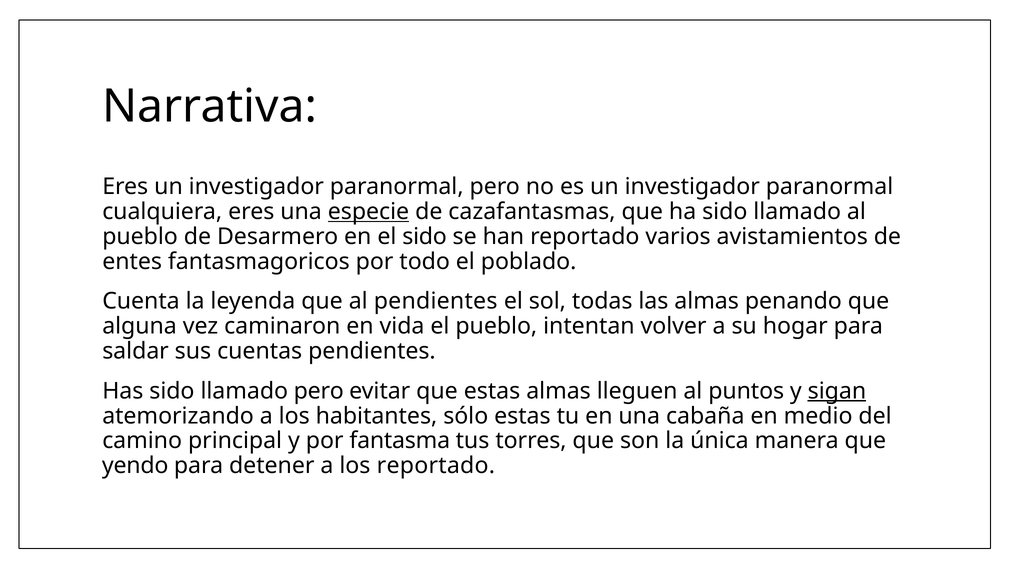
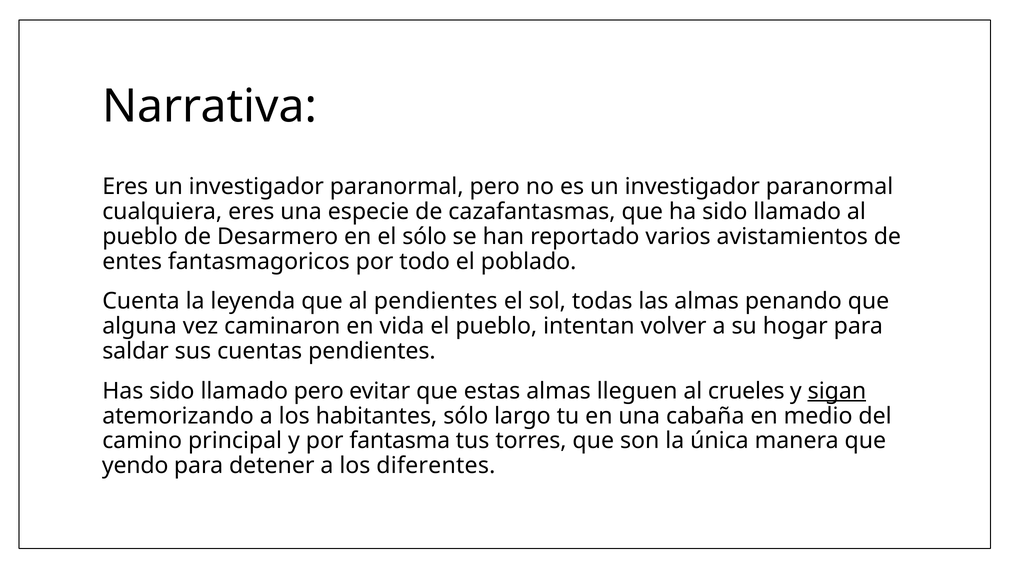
especie underline: present -> none (368, 212)
el sido: sido -> sólo (425, 237)
puntos: puntos -> crueles (746, 391)
sólo estas: estas -> largo (522, 416)
los reportado: reportado -> diferentes (436, 466)
